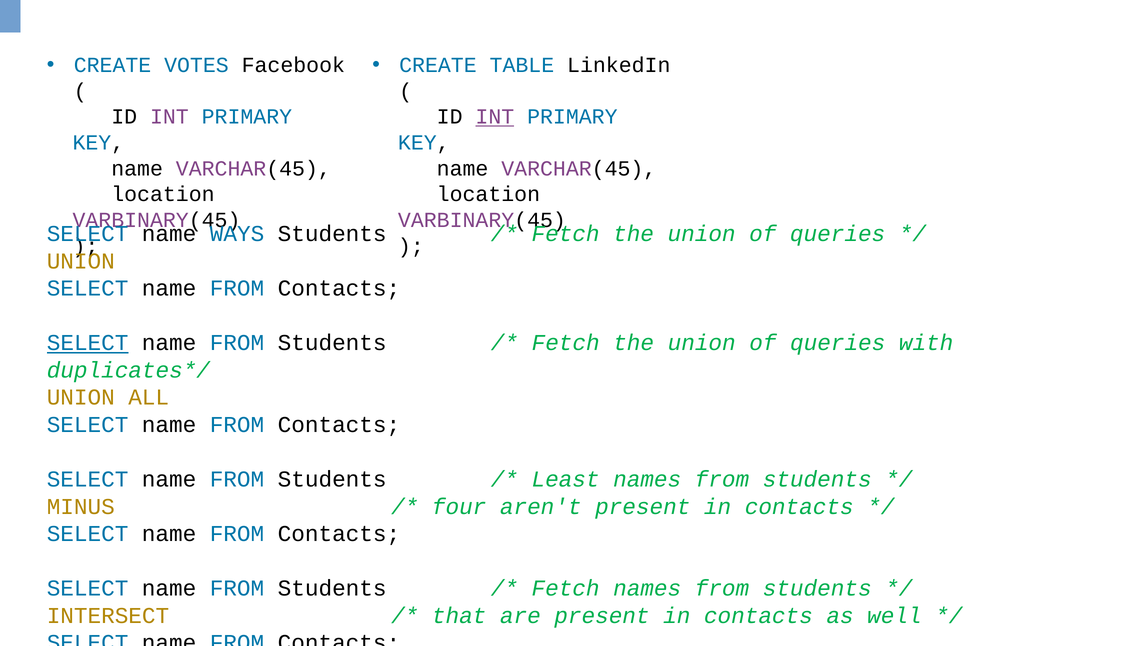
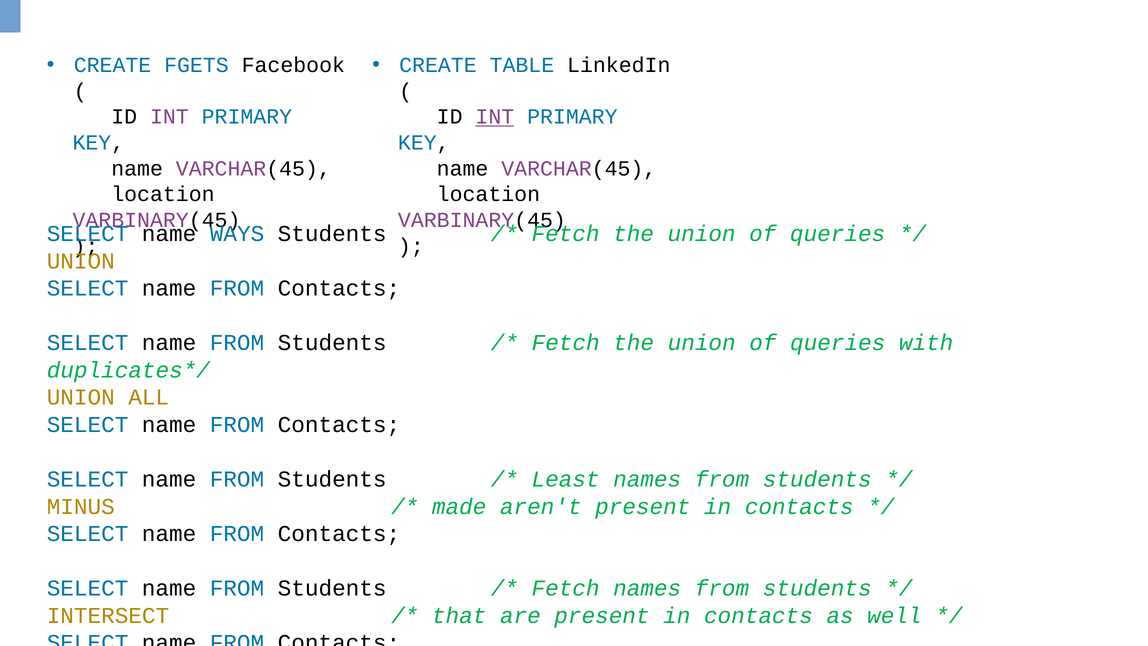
VOTES: VOTES -> FGETS (196, 65)
SELECT underline: present -> none (88, 343)
four: four -> made (459, 506)
